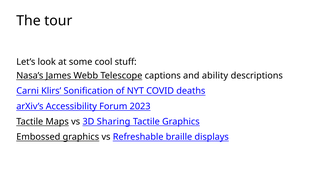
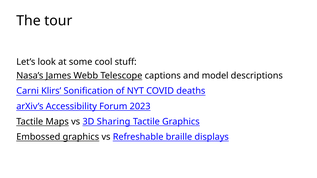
ability: ability -> model (215, 76)
